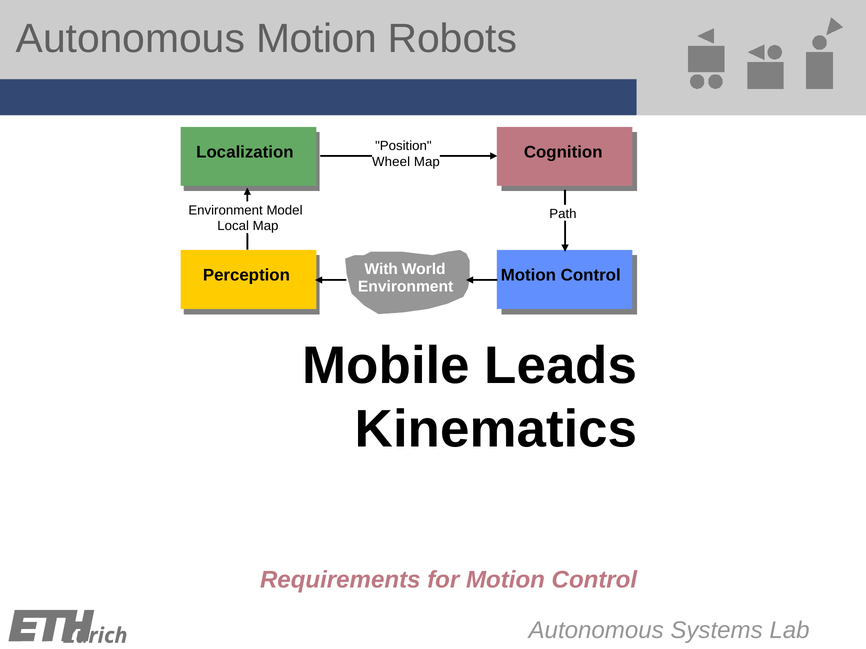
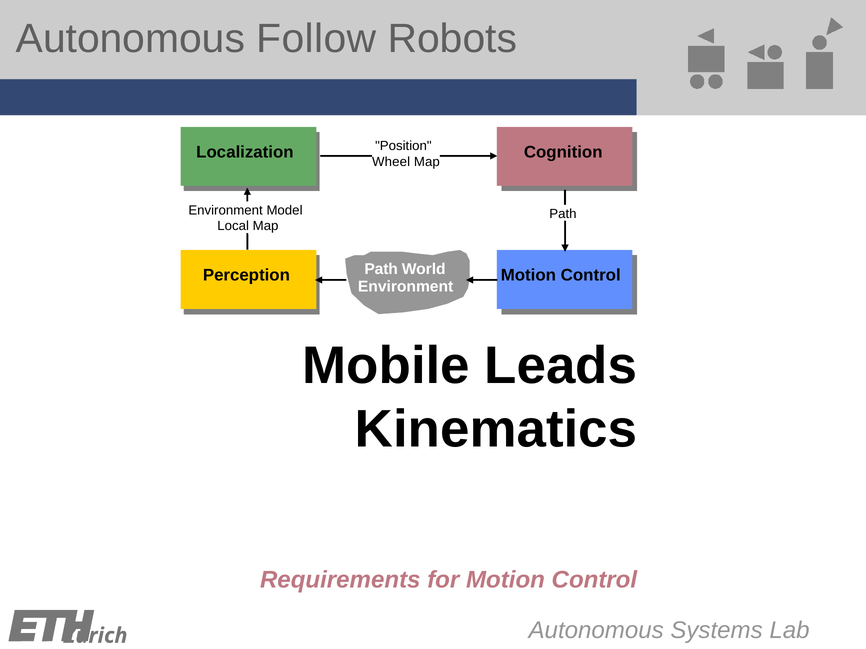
Motion: Motion -> Follow (316, 39)
With: With -> Path (381, 269)
